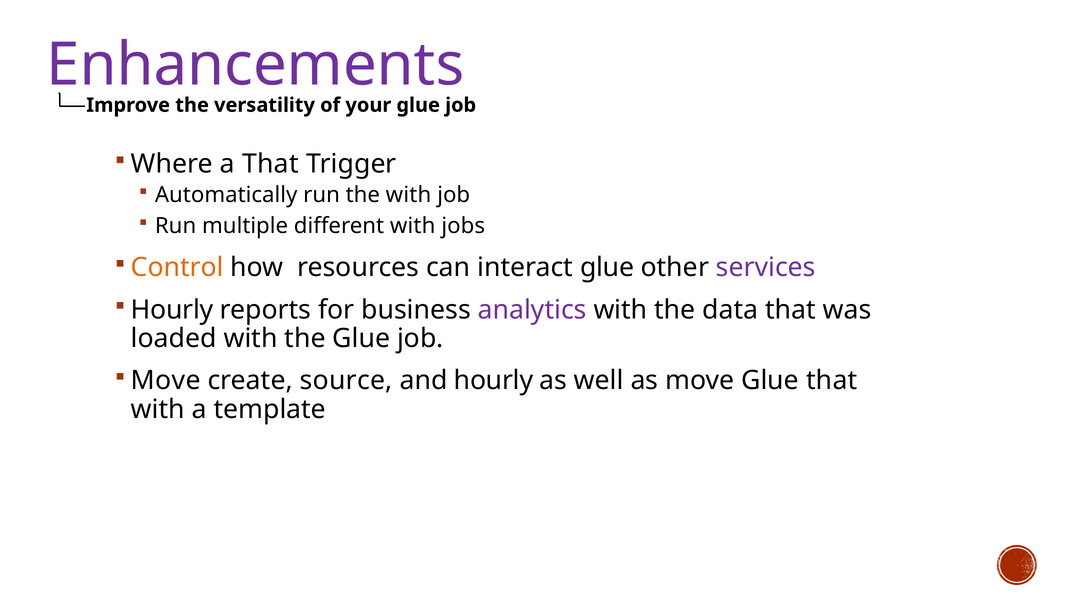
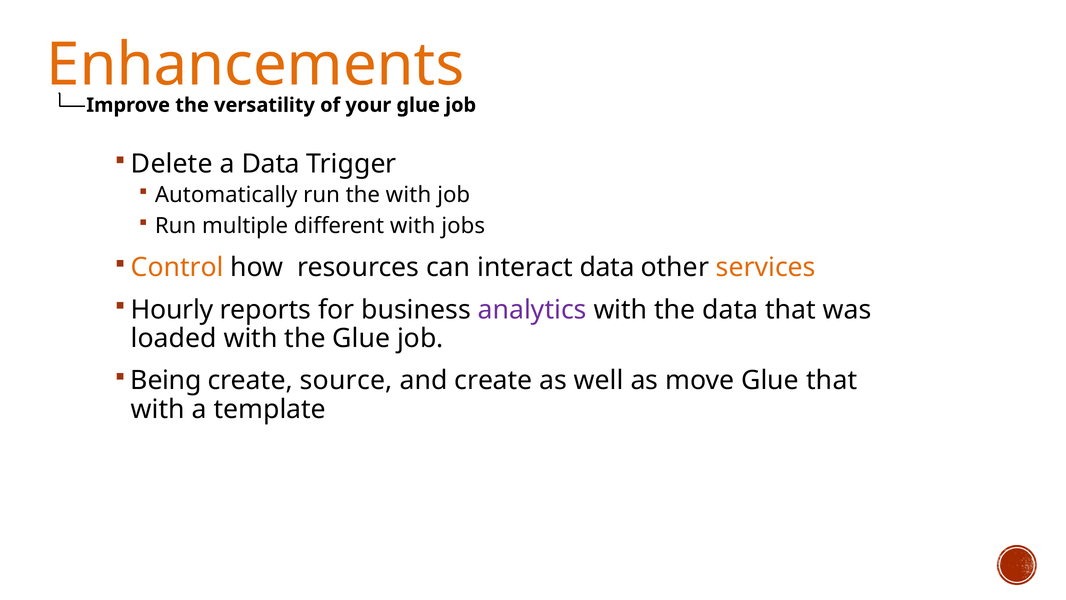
Enhancements colour: purple -> orange (255, 65)
Where: Where -> Delete (172, 164)
a That: That -> Data (271, 164)
interact glue: glue -> data (607, 267)
services colour: purple -> orange (766, 267)
Move: Move -> Being (166, 380)
and hourly: hourly -> create (493, 380)
